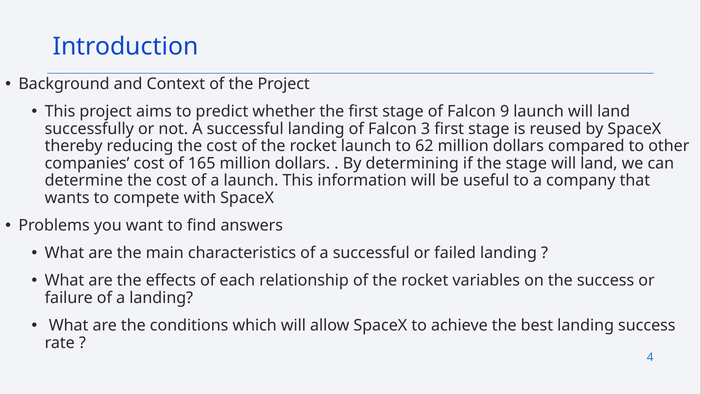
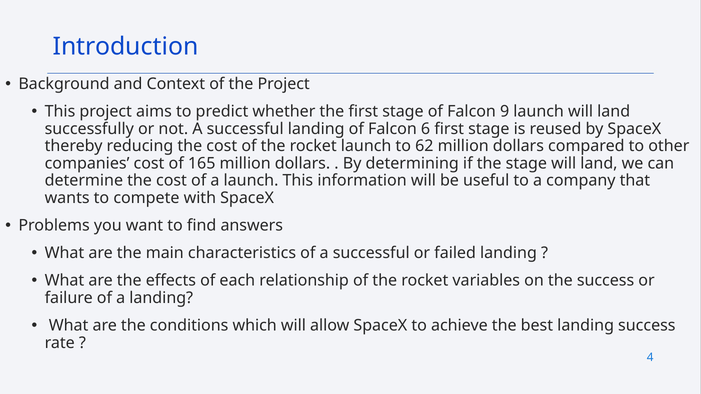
3: 3 -> 6 (426, 129)
